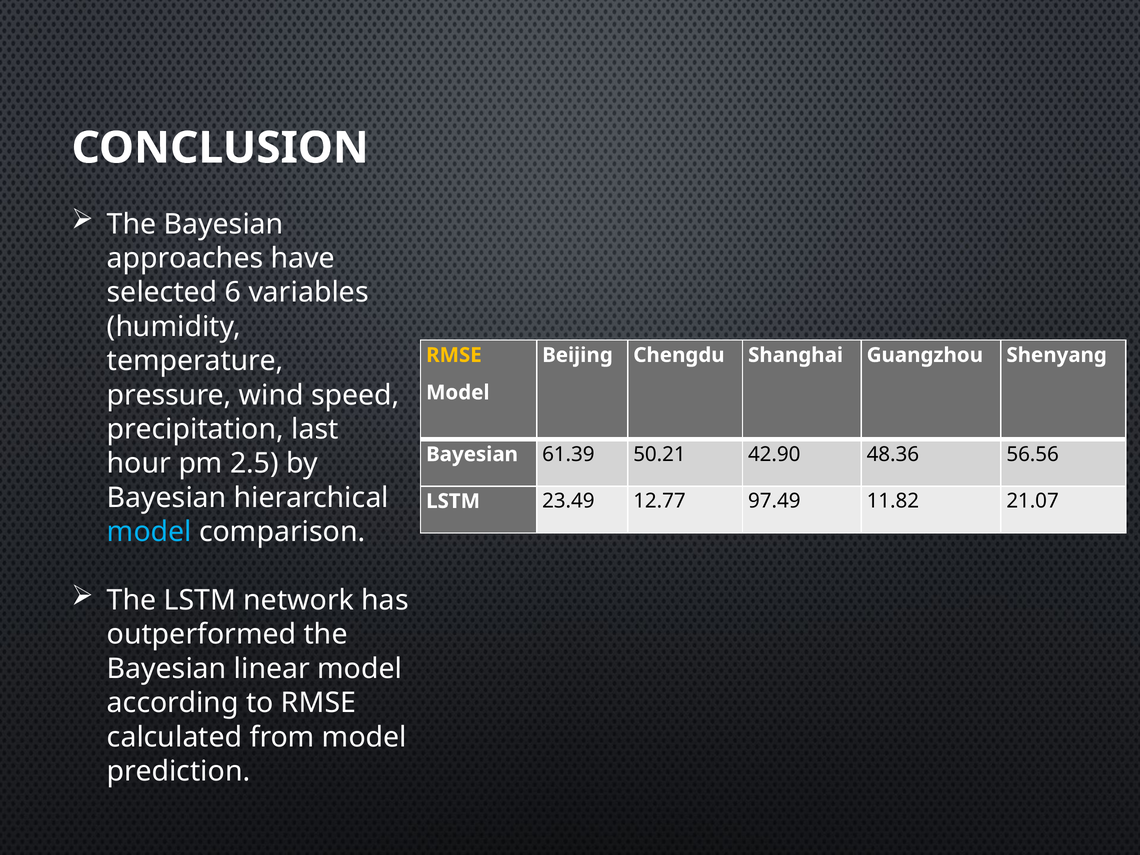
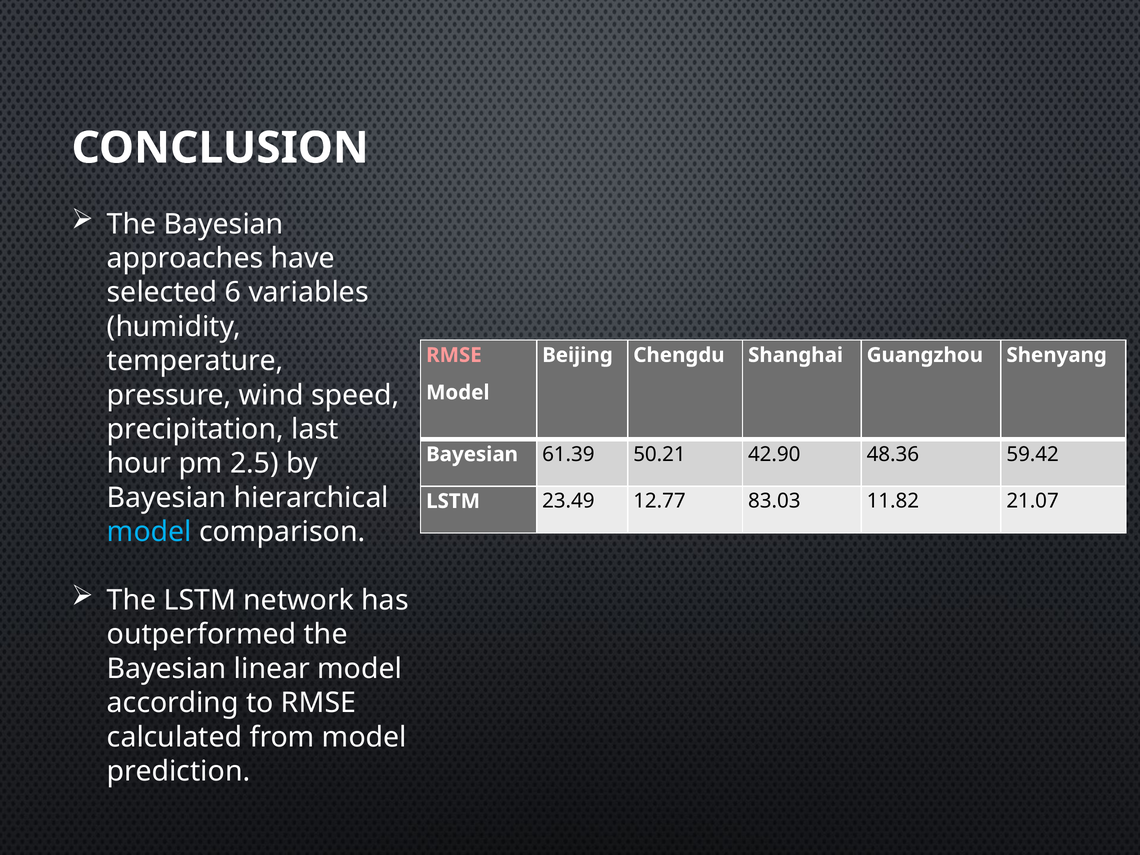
RMSE colour: yellow -> pink (454, 355)
56.56: 56.56 -> 59.42 (1033, 454)
97.49: 97.49 -> 83.03 (774, 501)
